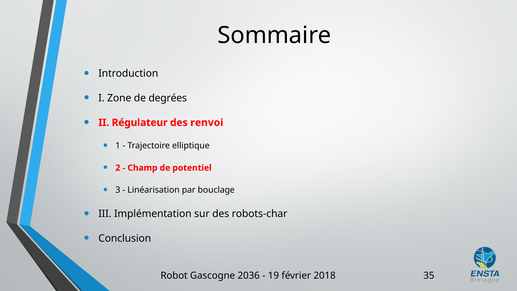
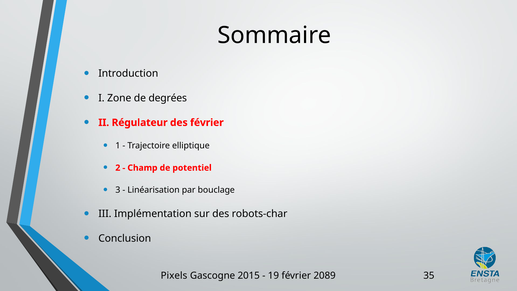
des renvoi: renvoi -> février (207, 123)
Robot: Robot -> Pixels (174, 276)
2036: 2036 -> 2015 (249, 276)
2018: 2018 -> 2089 (325, 276)
